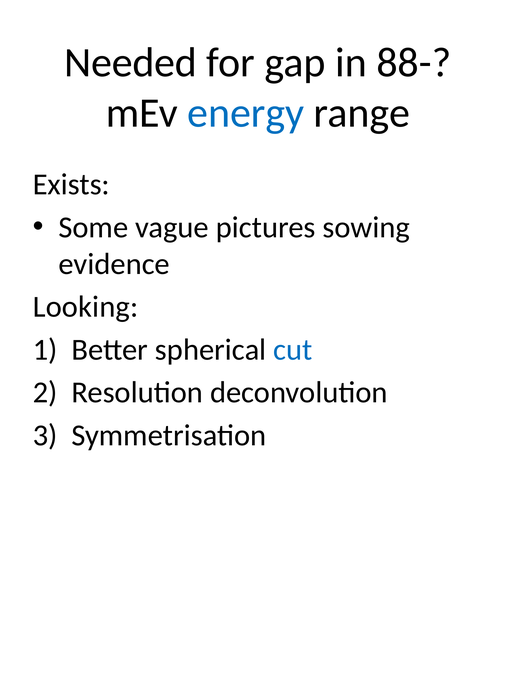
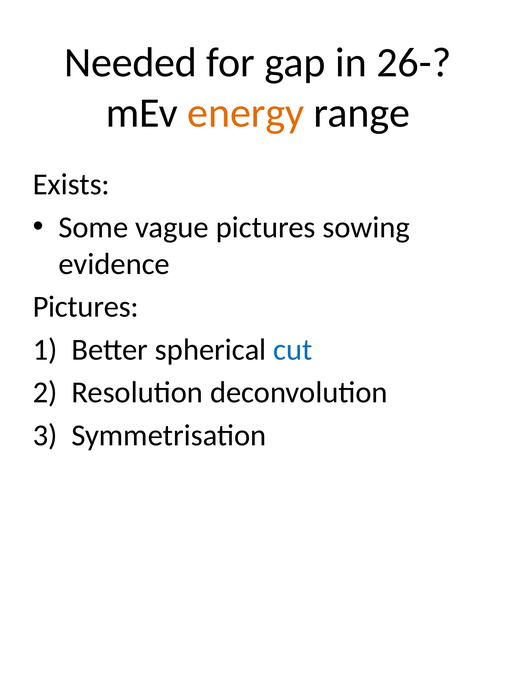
88-: 88- -> 26- (414, 63)
energy colour: blue -> orange (246, 113)
Looking: Looking -> Pictures (86, 307)
